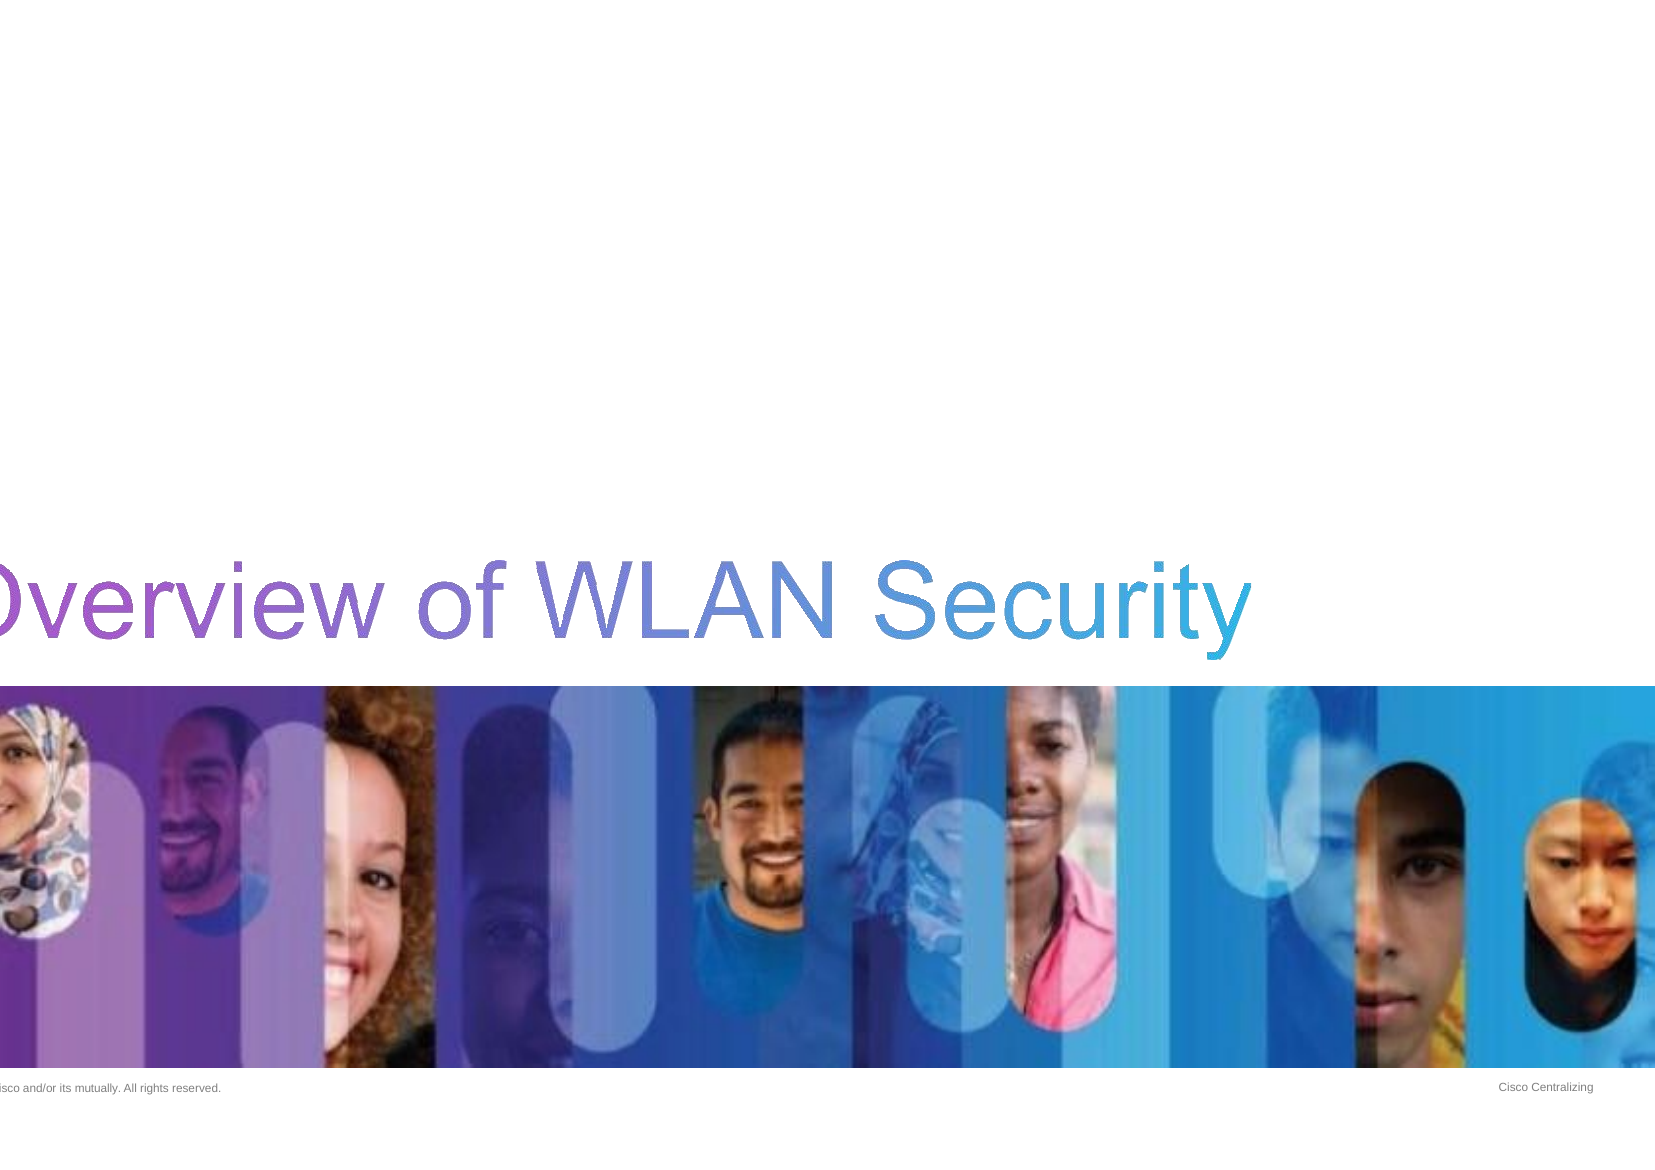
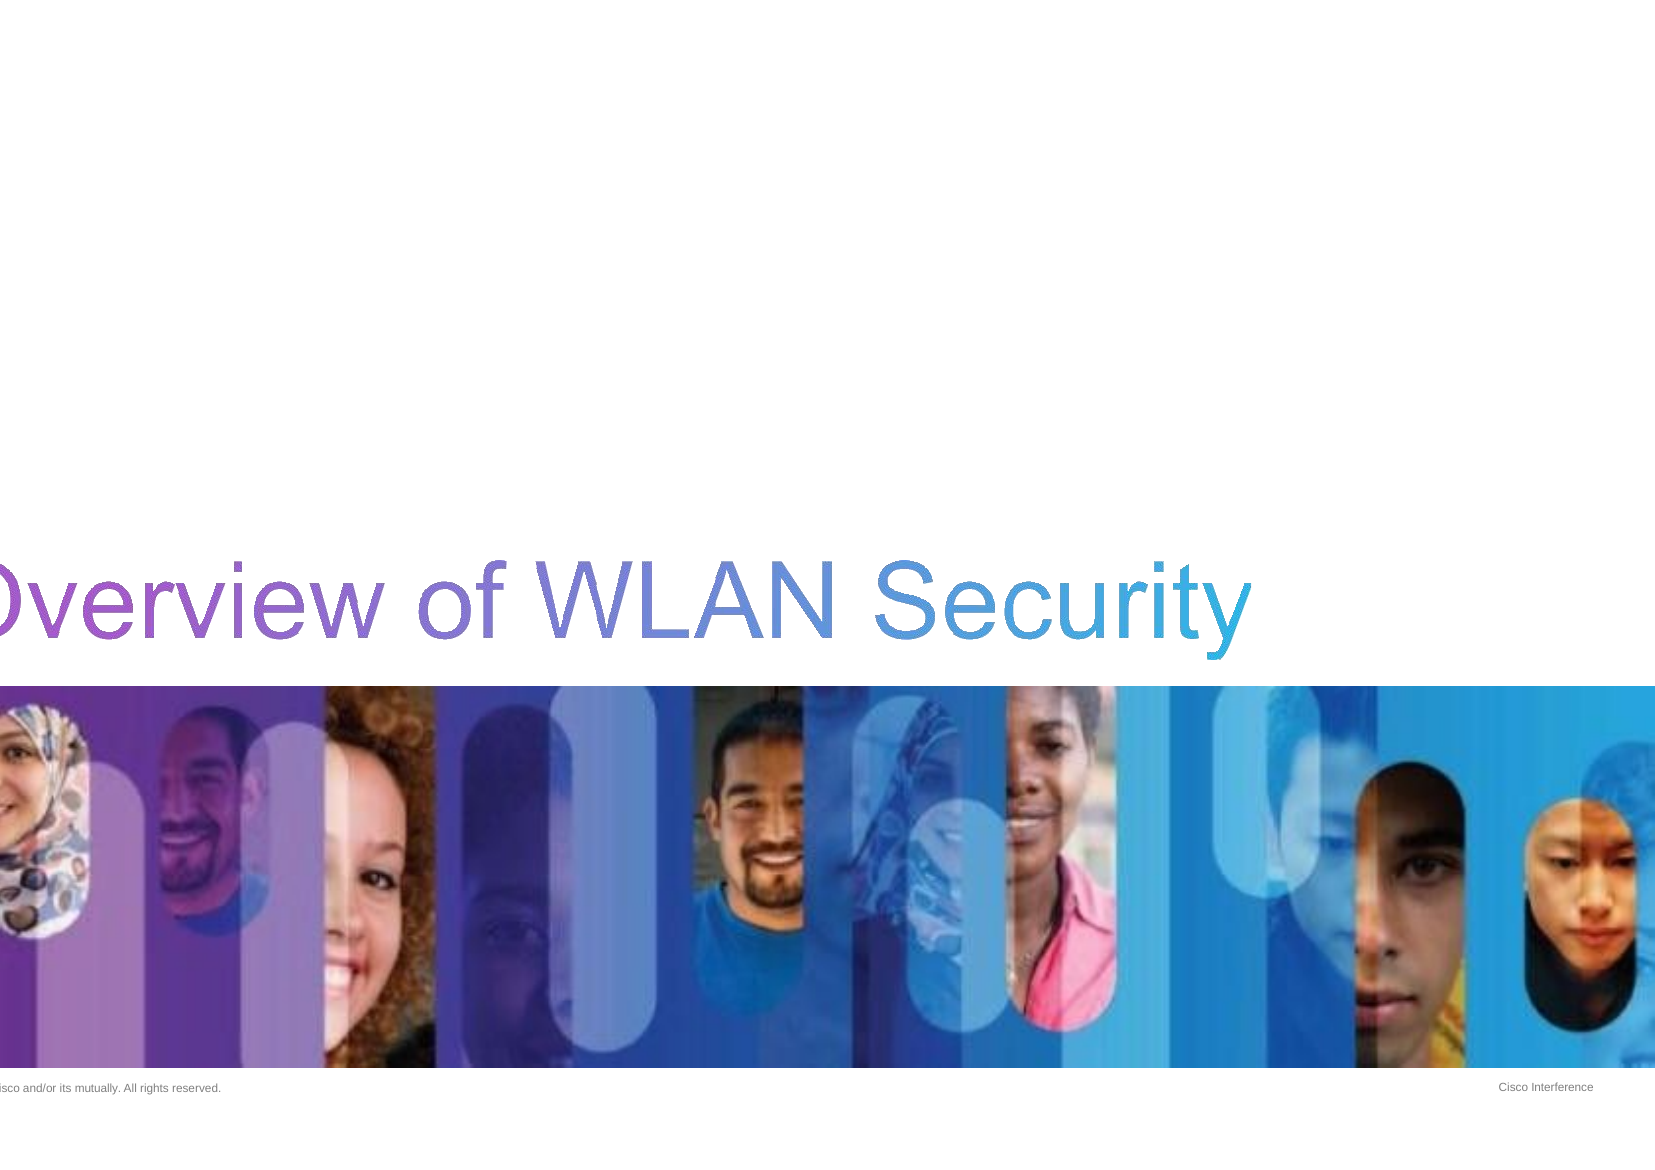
Centralizing: Centralizing -> Interference (1562, 1088)
